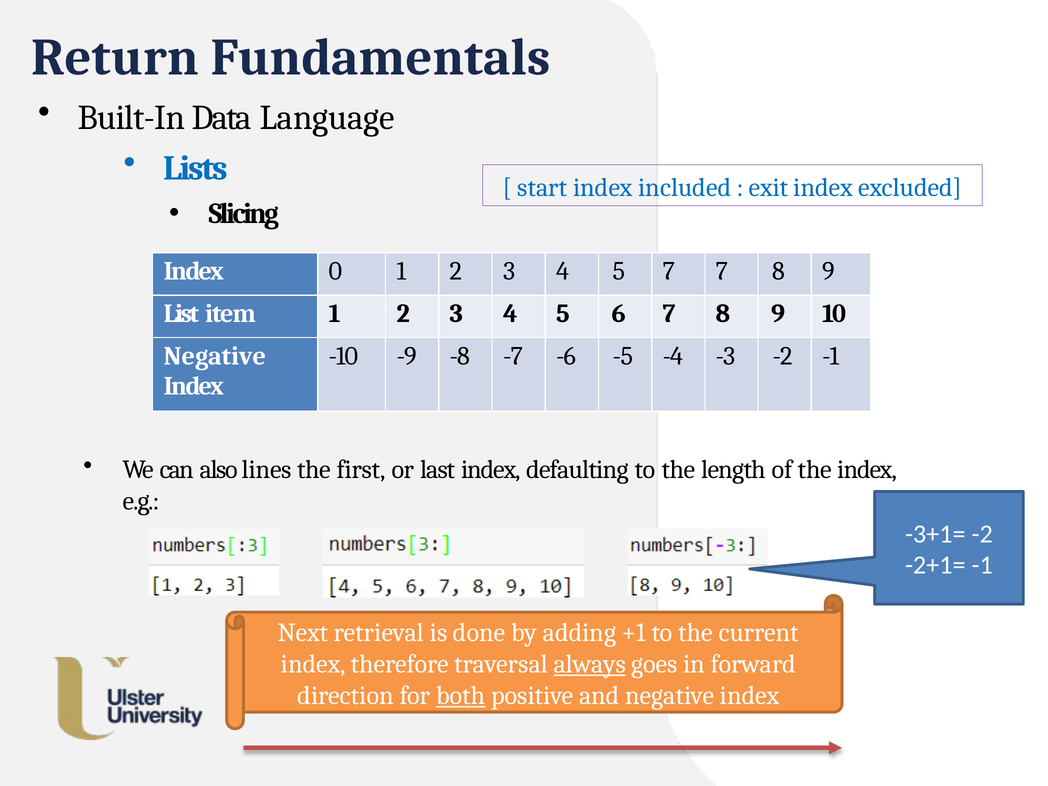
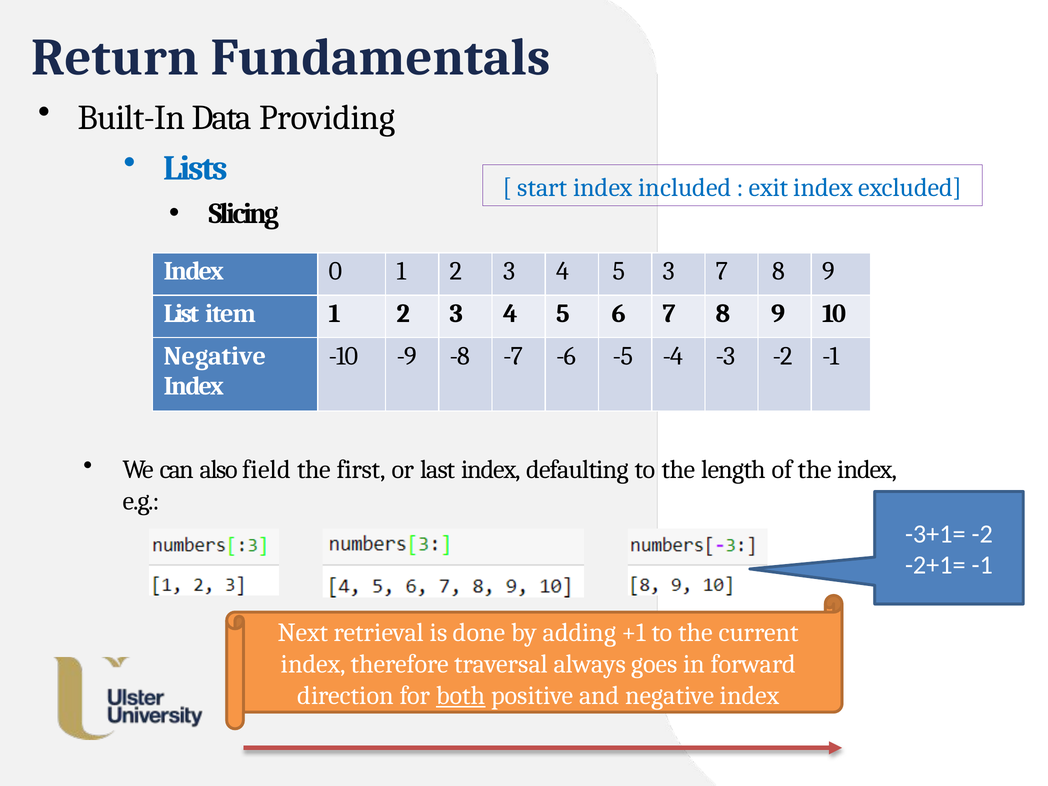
Language: Language -> Providing (327, 118)
5 7: 7 -> 3 (669, 271)
lines: lines -> field (267, 470)
always underline: present -> none (590, 664)
